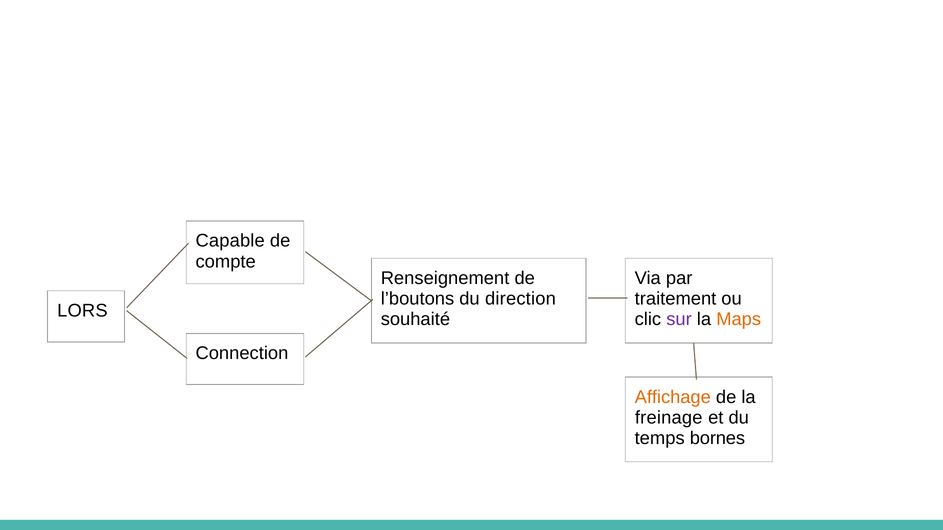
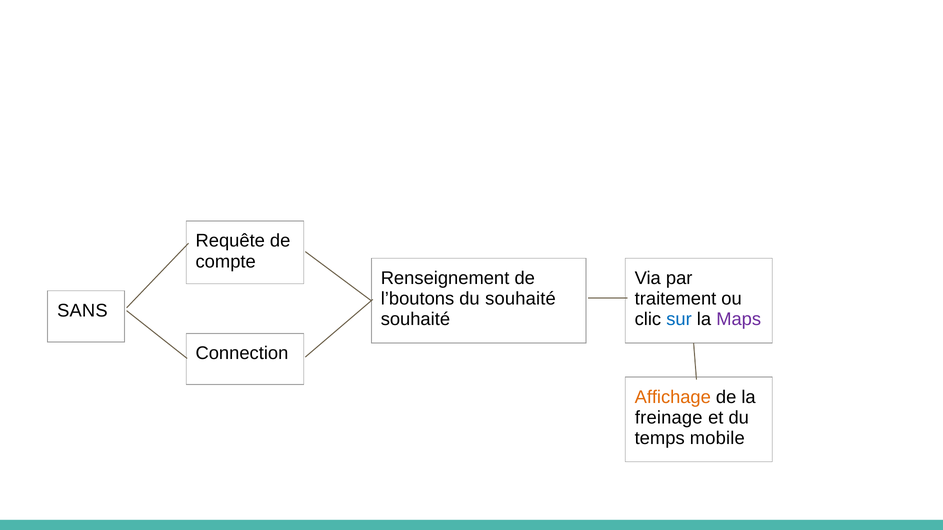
Capable: Capable -> Requête (230, 241)
du direction: direction -> souhaité (520, 299)
LORS: LORS -> SANS (82, 311)
sur colour: purple -> blue (679, 320)
Maps colour: orange -> purple (739, 320)
bornes: bornes -> mobile (717, 439)
